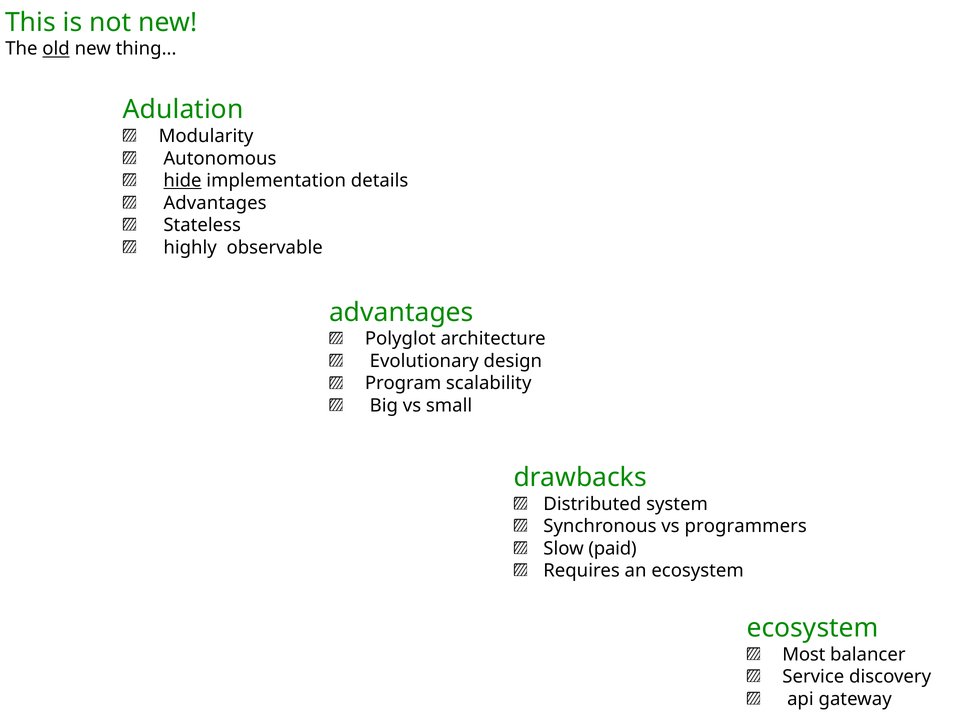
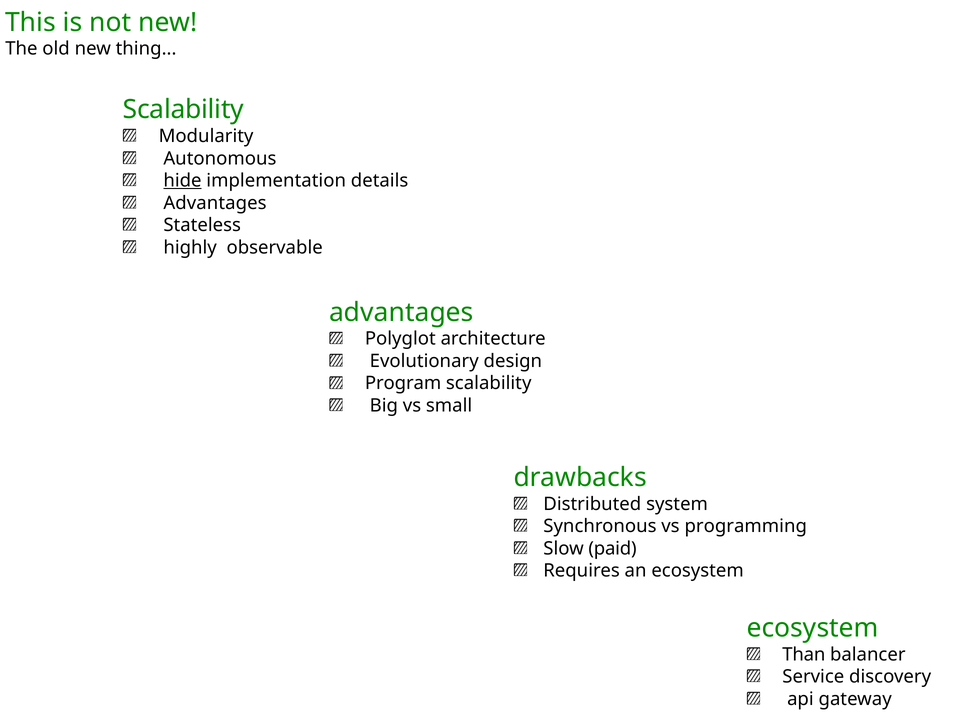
old underline: present -> none (56, 49)
Adulation: Adulation -> Scalability (183, 110)
programmers: programmers -> programming (746, 527)
Most: Most -> Than (804, 655)
